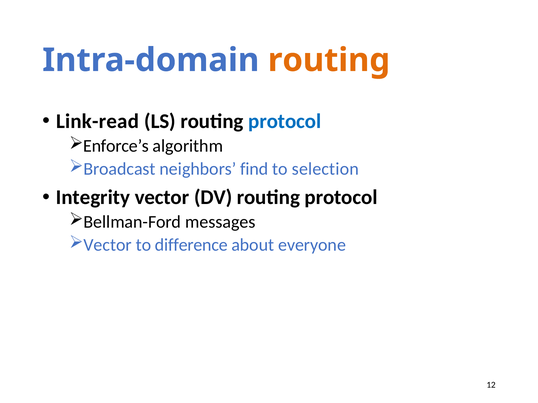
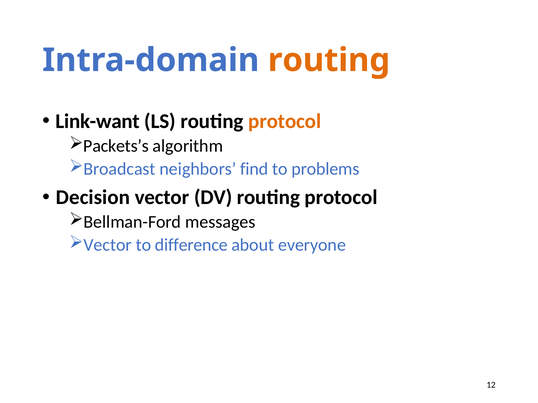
Link-read: Link-read -> Link-want (98, 121)
protocol colour: blue -> orange (285, 121)
Enforce’s: Enforce’s -> Packets’s (116, 146)
selection: selection -> problems (326, 169)
Integrity: Integrity -> Decision (93, 198)
